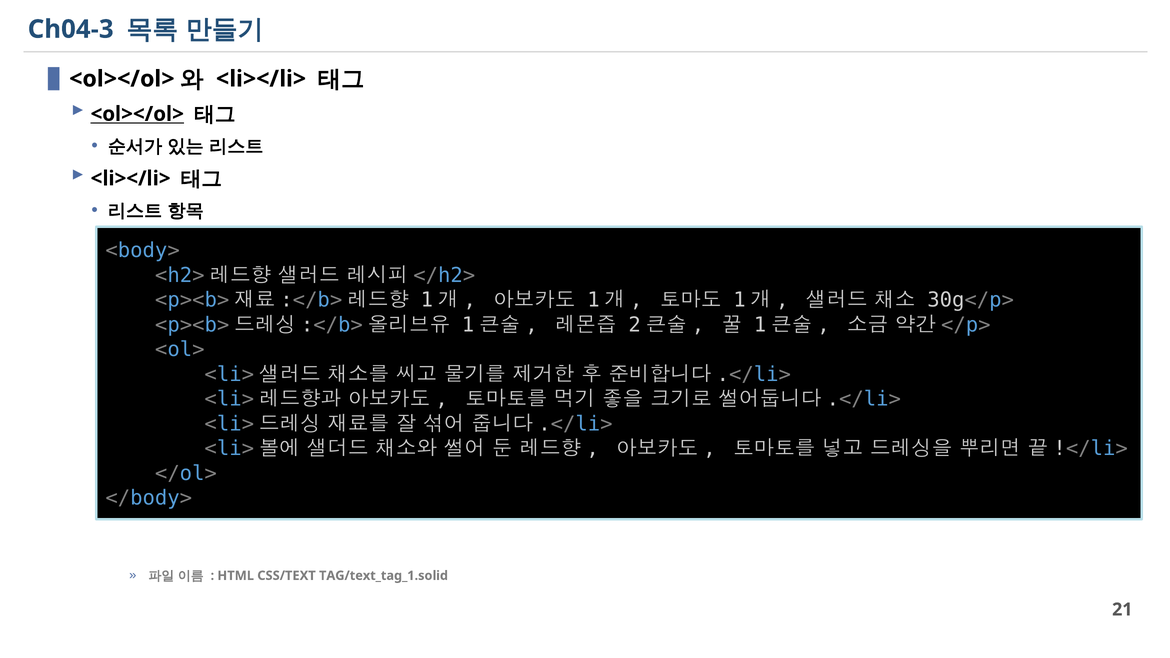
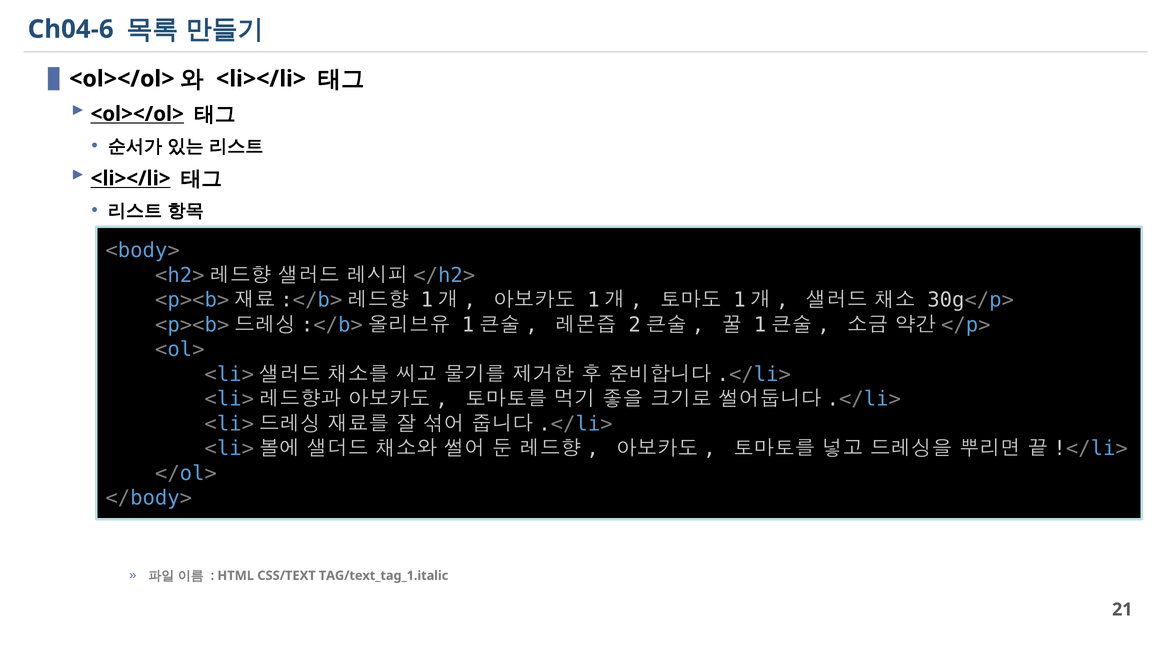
Ch04-3: Ch04-3 -> Ch04-6 (71, 29)
<li></li> underline: none -> present (131, 179)
TAG/text_tag_1.solid: TAG/text_tag_1.solid -> TAG/text_tag_1.italic (384, 576)
